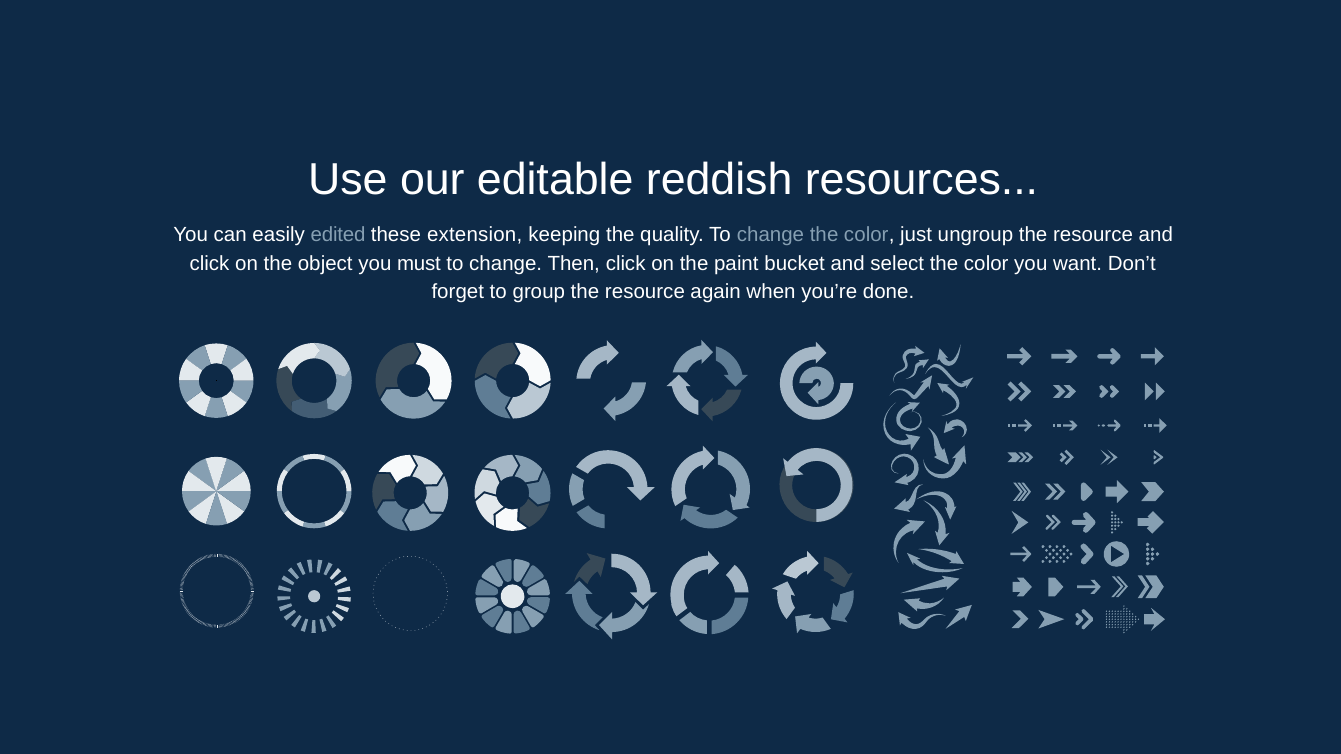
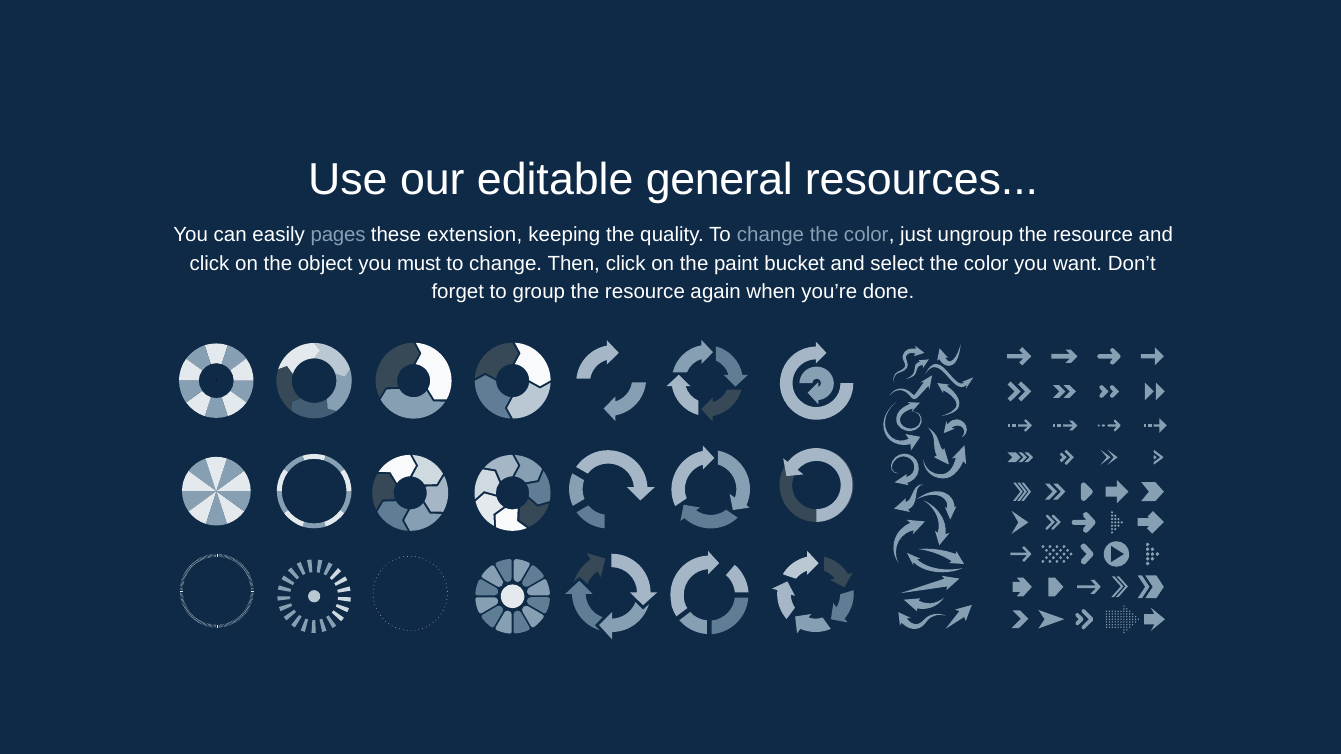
reddish: reddish -> general (719, 180)
edited: edited -> pages (338, 235)
